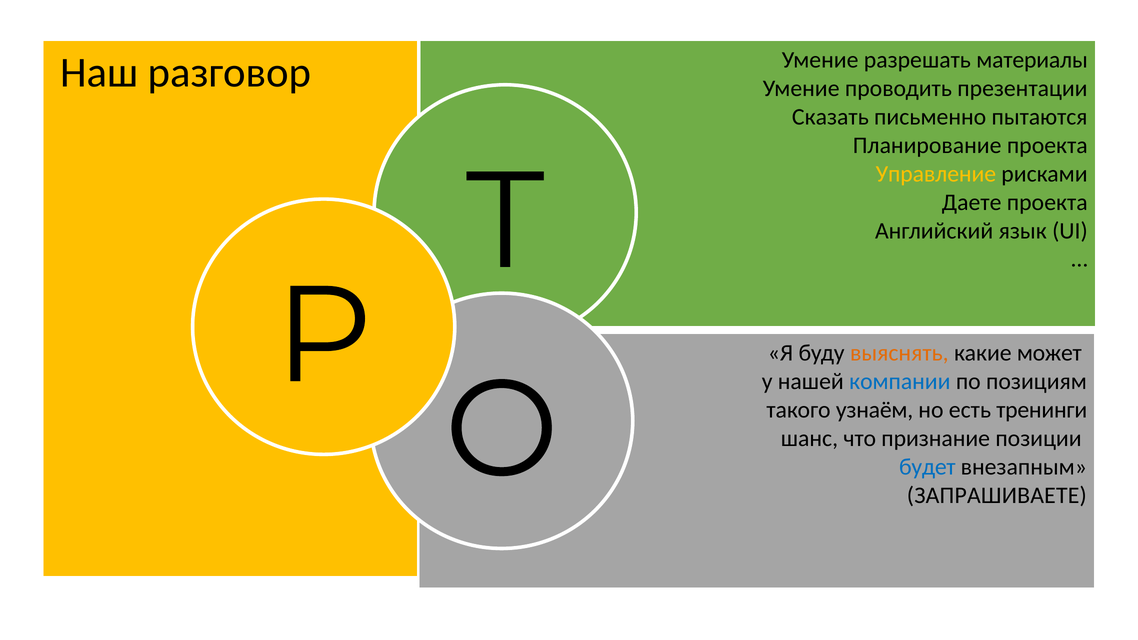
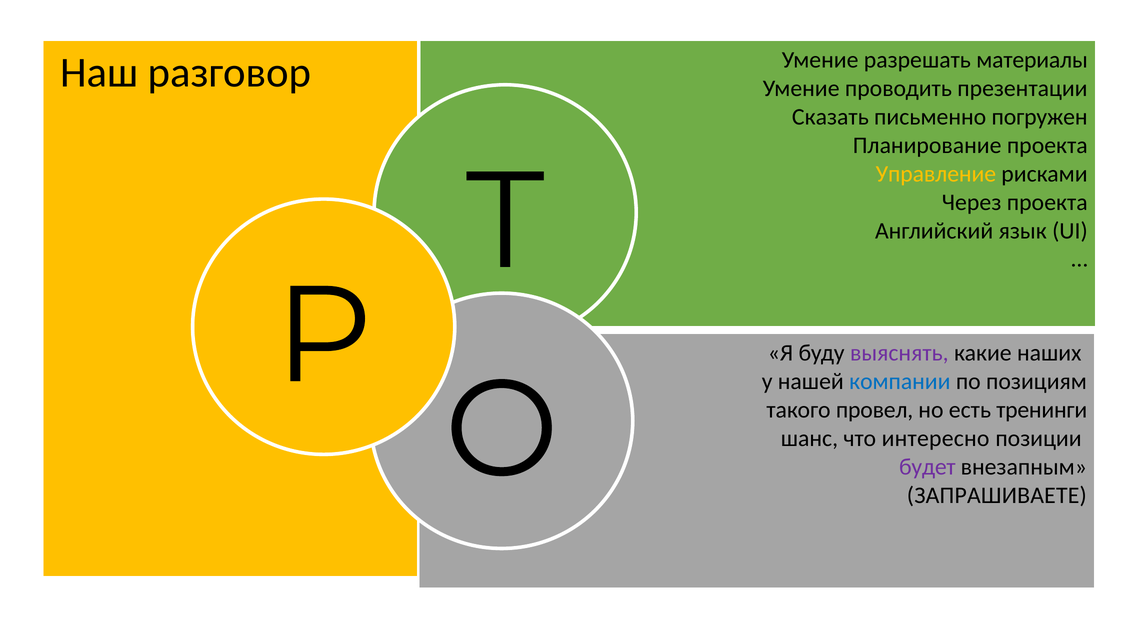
пытаются: пытаются -> погружен (1040, 117)
Даете: Даете -> Через (972, 202)
выяснять colour: orange -> purple (899, 353)
может: может -> наших (1049, 353)
узнаём: узнаём -> провел (875, 410)
признание: признание -> интересно (936, 438)
будет colour: blue -> purple (927, 467)
